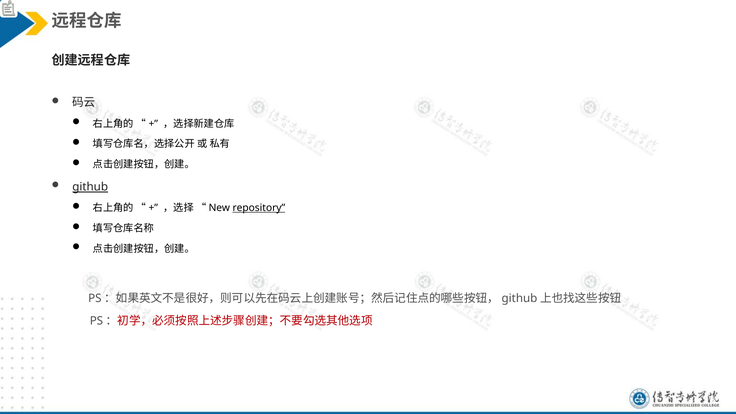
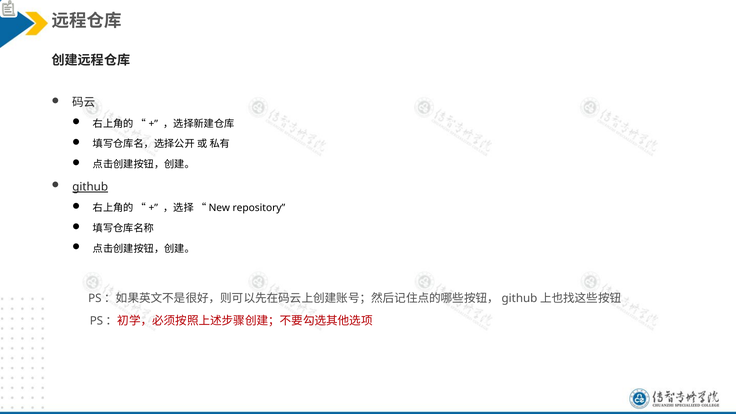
repository underline: present -> none (259, 208)
